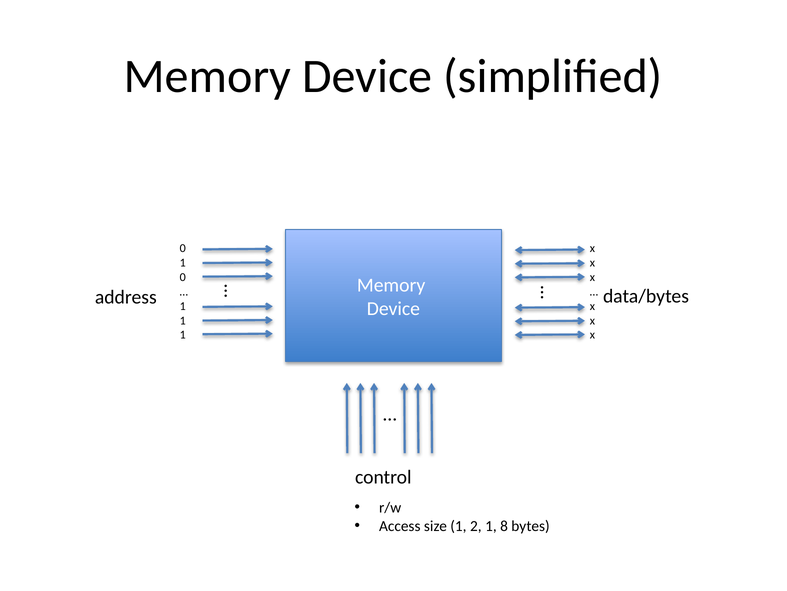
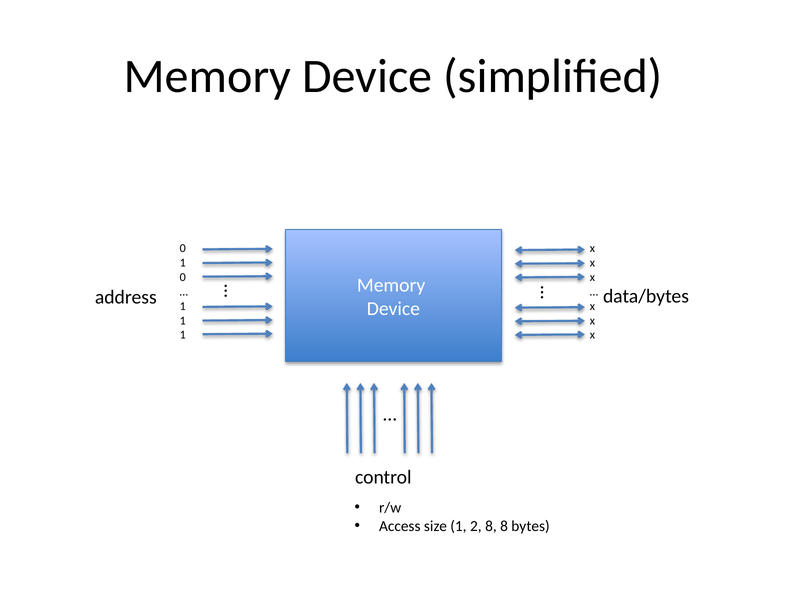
2 1: 1 -> 8 (491, 525)
